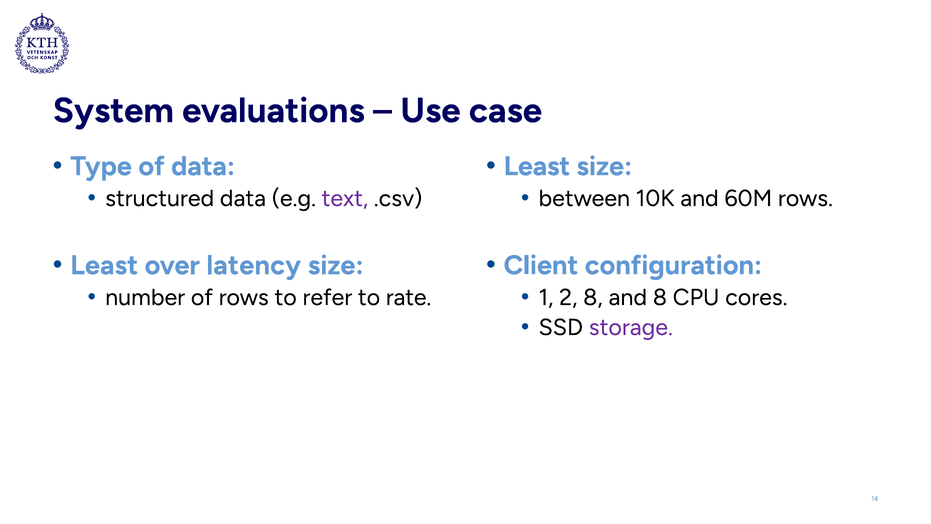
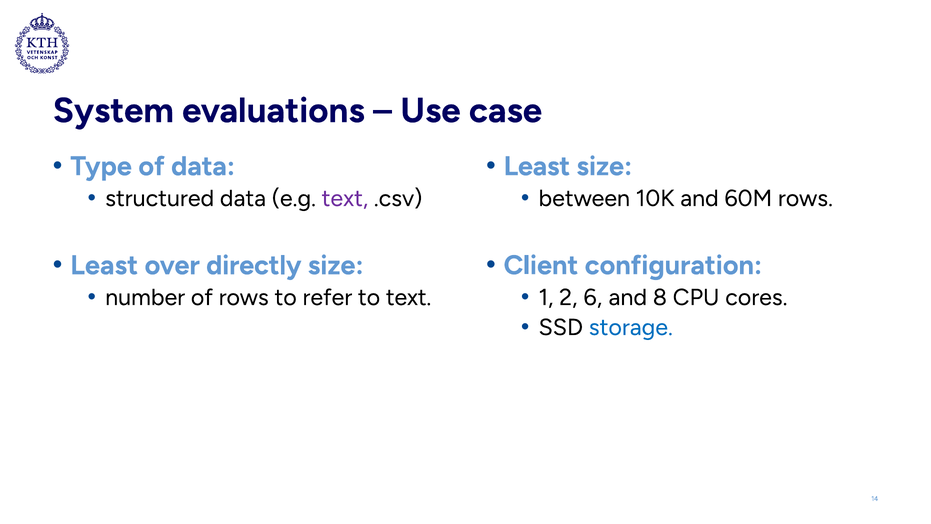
latency: latency -> directly (254, 265)
to rate: rate -> text (409, 297)
2 8: 8 -> 6 (593, 297)
storage colour: purple -> blue (631, 327)
